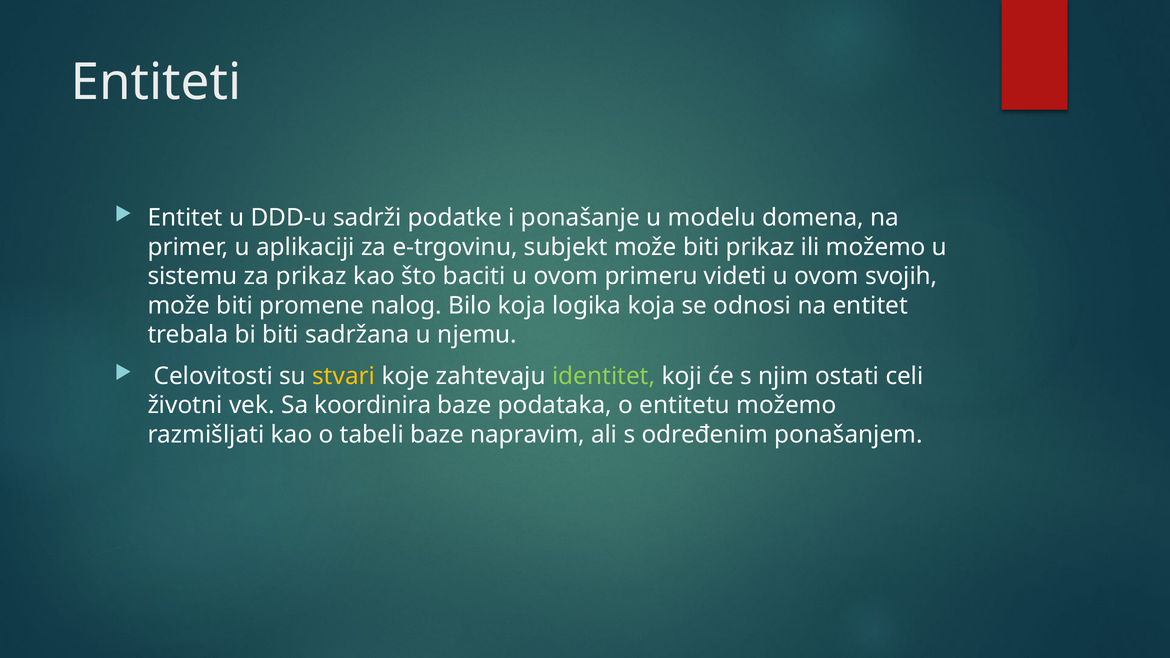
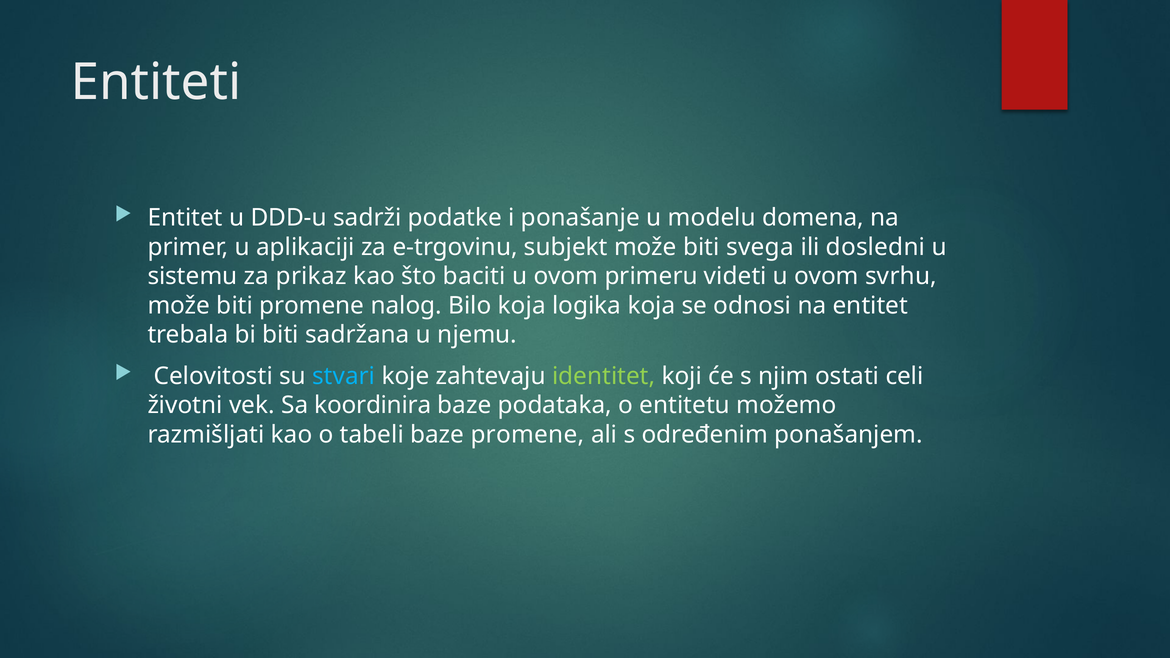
biti prikaz: prikaz -> svega (760, 247)
ili možemo: možemo -> dosledni (876, 247)
svojih: svojih -> svrhu (901, 276)
stvari colour: yellow -> light blue (344, 376)
baze napravim: napravim -> promene (527, 435)
